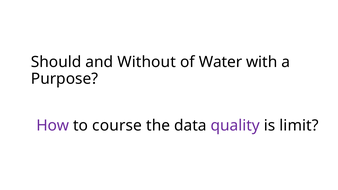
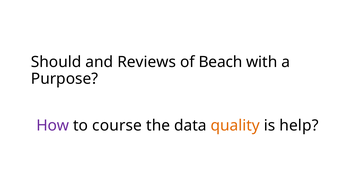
Without: Without -> Reviews (147, 62)
Water: Water -> Beach (221, 62)
quality colour: purple -> orange (235, 126)
limit: limit -> help (299, 126)
